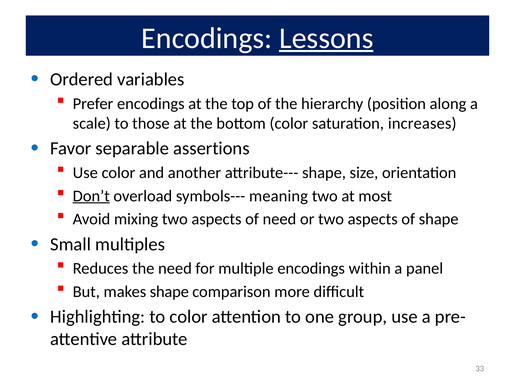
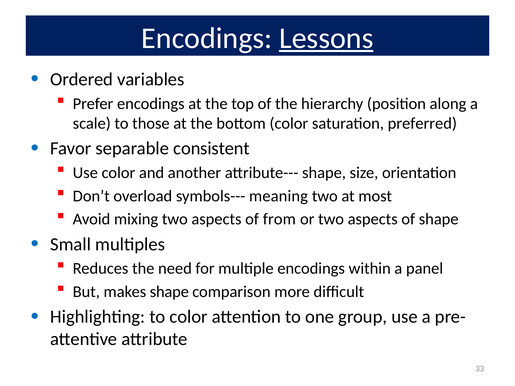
increases: increases -> preferred (422, 123)
assertions: assertions -> consistent (212, 149)
Don’t underline: present -> none (91, 196)
of need: need -> from (279, 219)
